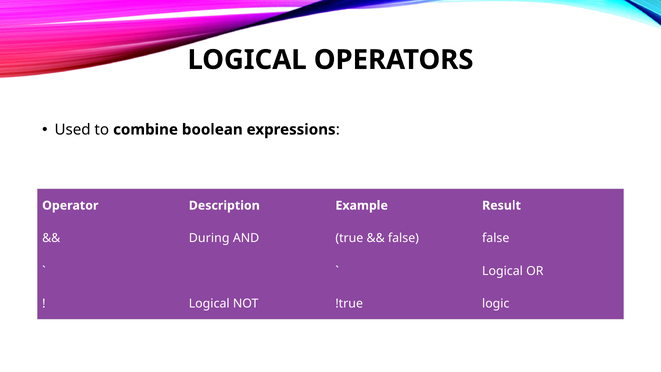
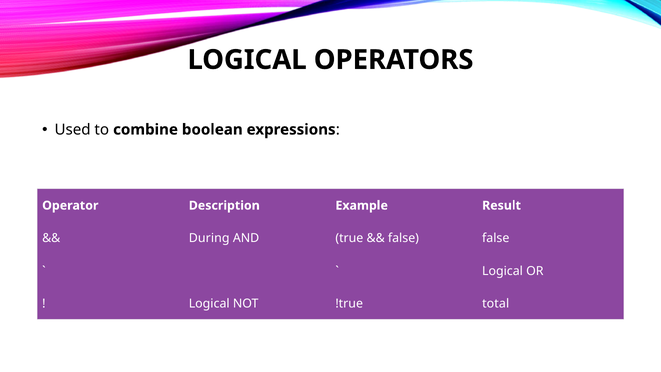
logic: logic -> total (496, 304)
